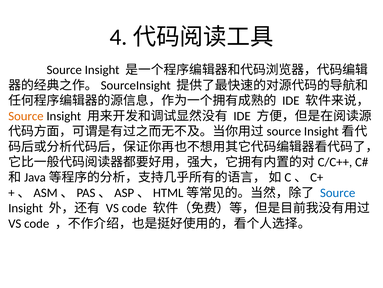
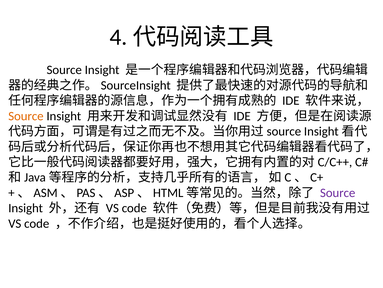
Source colour: blue -> purple (338, 192)
